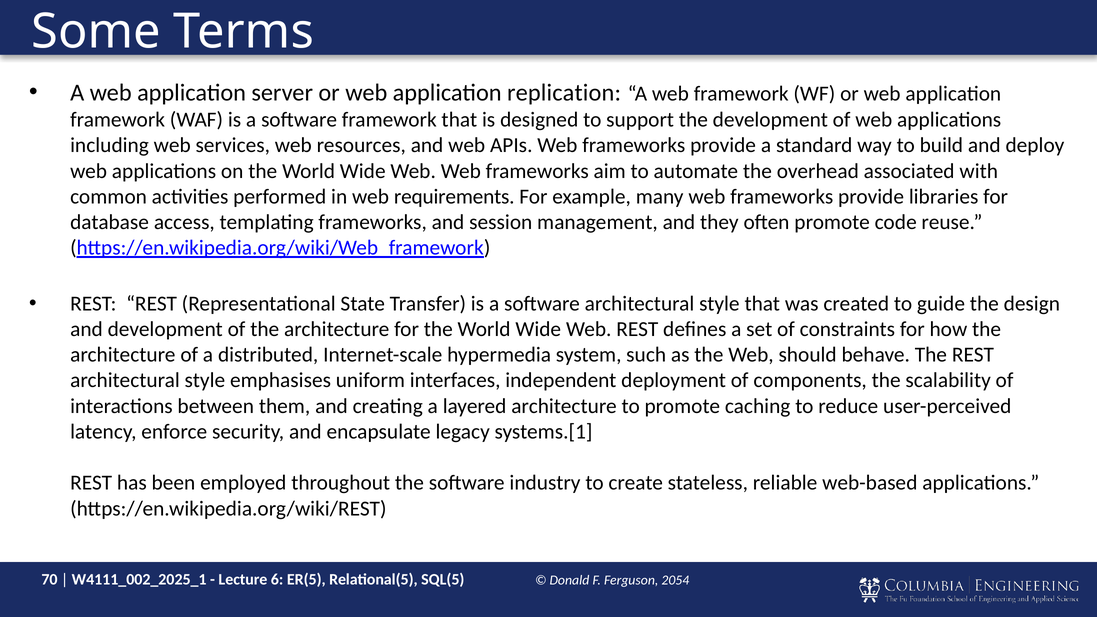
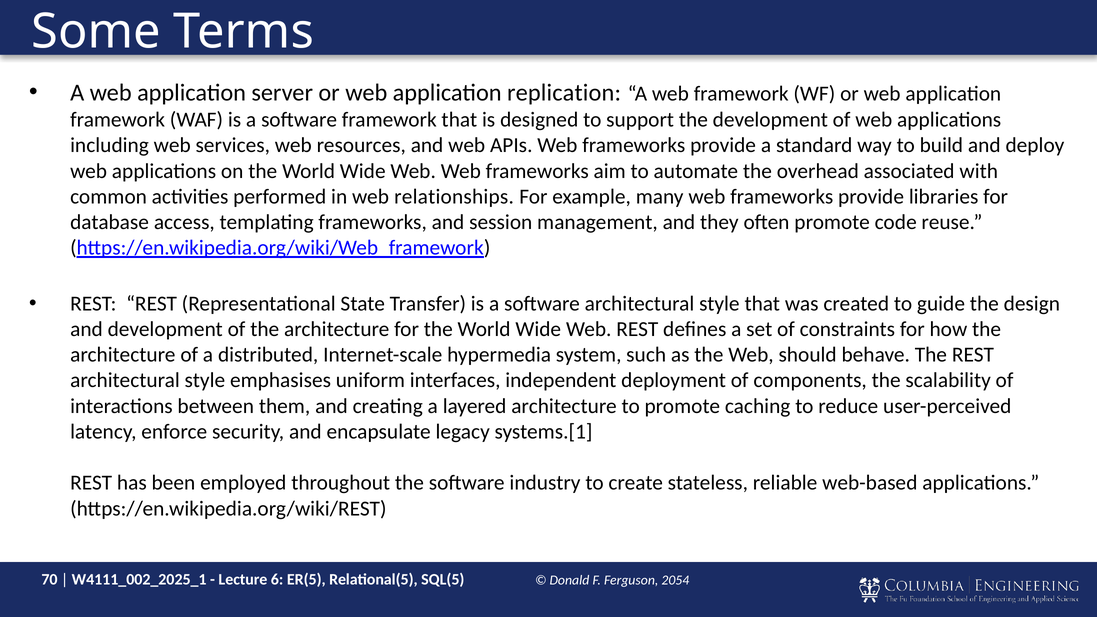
requirements: requirements -> relationships (454, 197)
